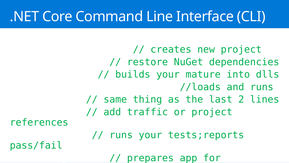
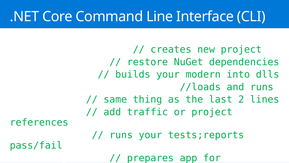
mature: mature -> modern (203, 74)
